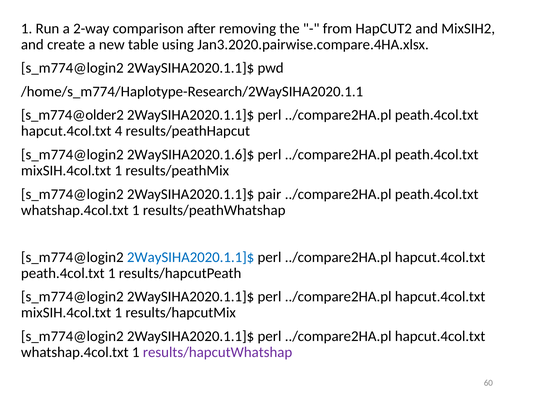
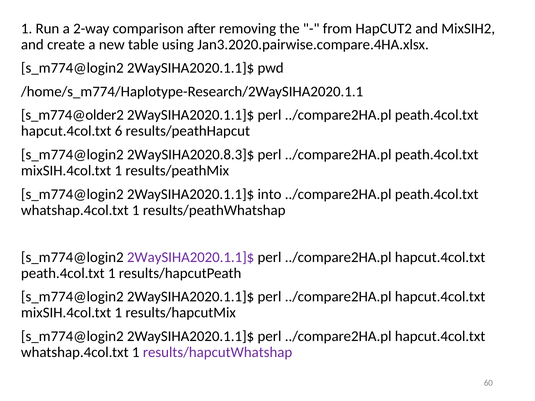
4: 4 -> 6 (119, 131)
2WaySIHA2020.1.6]$: 2WaySIHA2020.1.6]$ -> 2WaySIHA2020.8.3]$ (191, 155)
pair: pair -> into (269, 194)
2WaySIHA2020.1.1]$ colour: blue -> purple (191, 257)
